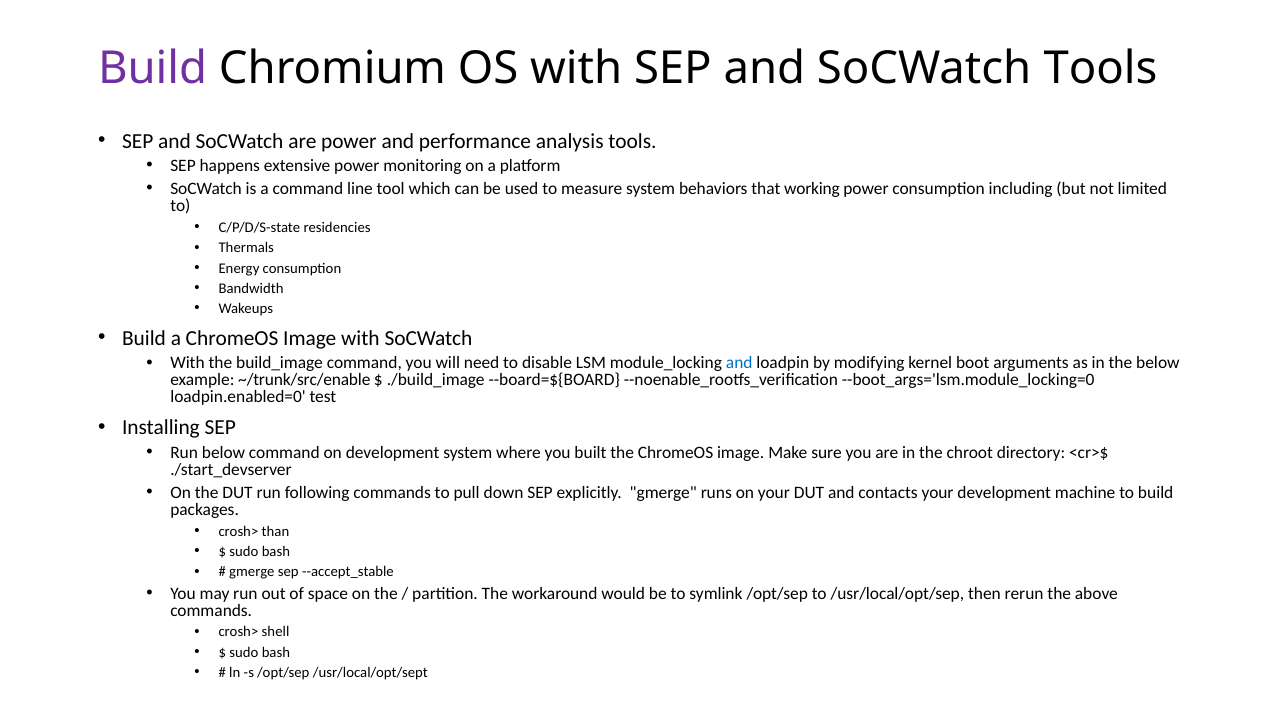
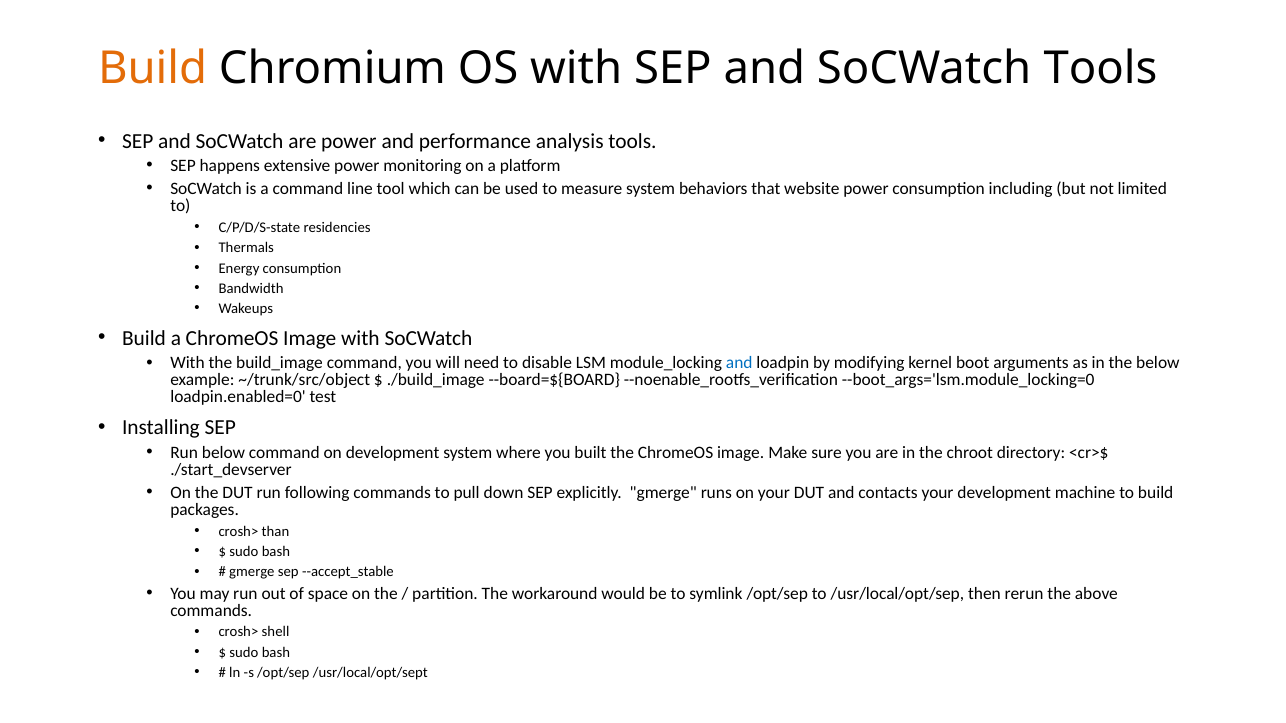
Build colour: purple -> orange (153, 68)
working: working -> website (812, 189)
~/trunk/src/enable: ~/trunk/src/enable -> ~/trunk/src/object (304, 380)
